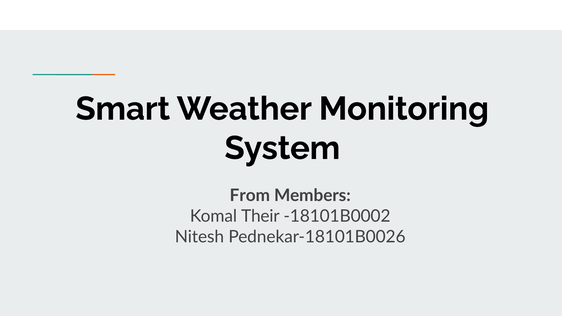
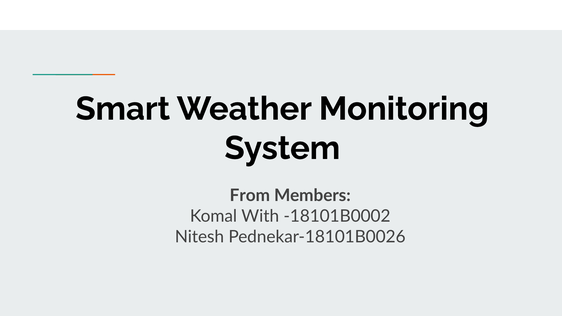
Their: Their -> With (260, 216)
